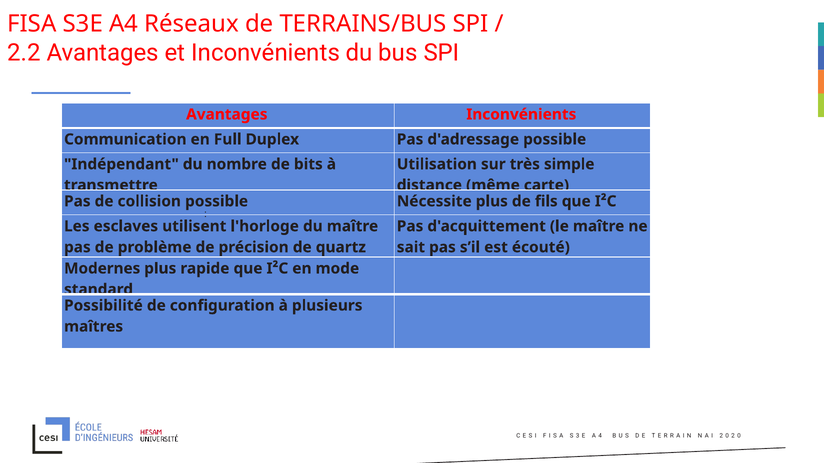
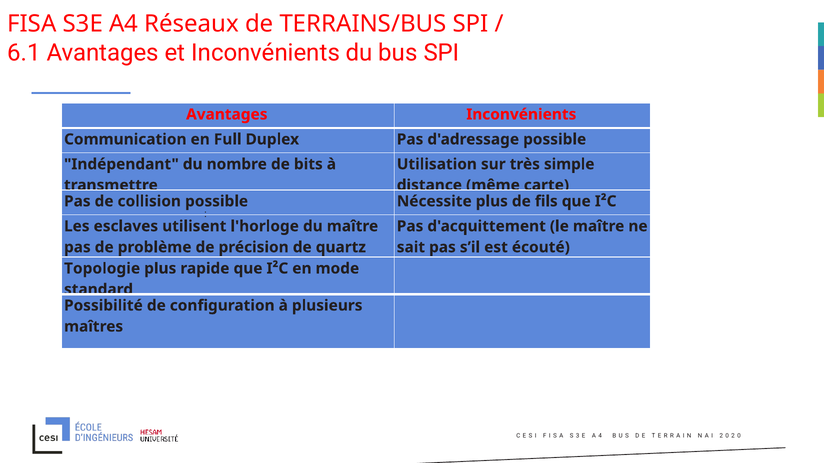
2.2: 2.2 -> 6.1 (24, 53)
Modernes: Modernes -> Topologie (102, 269)
